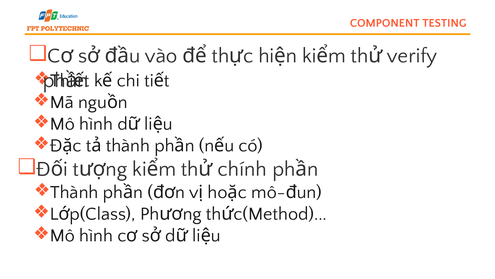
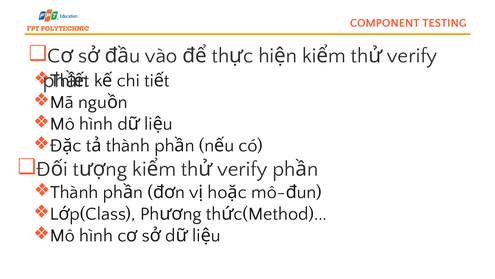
chính: chính -> verify (242, 169)
